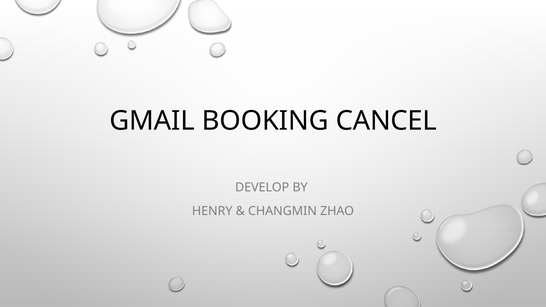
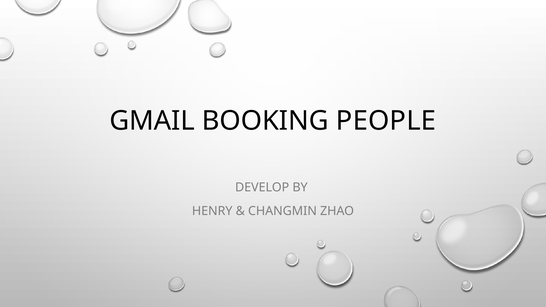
CANCEL: CANCEL -> PEOPLE (386, 121)
